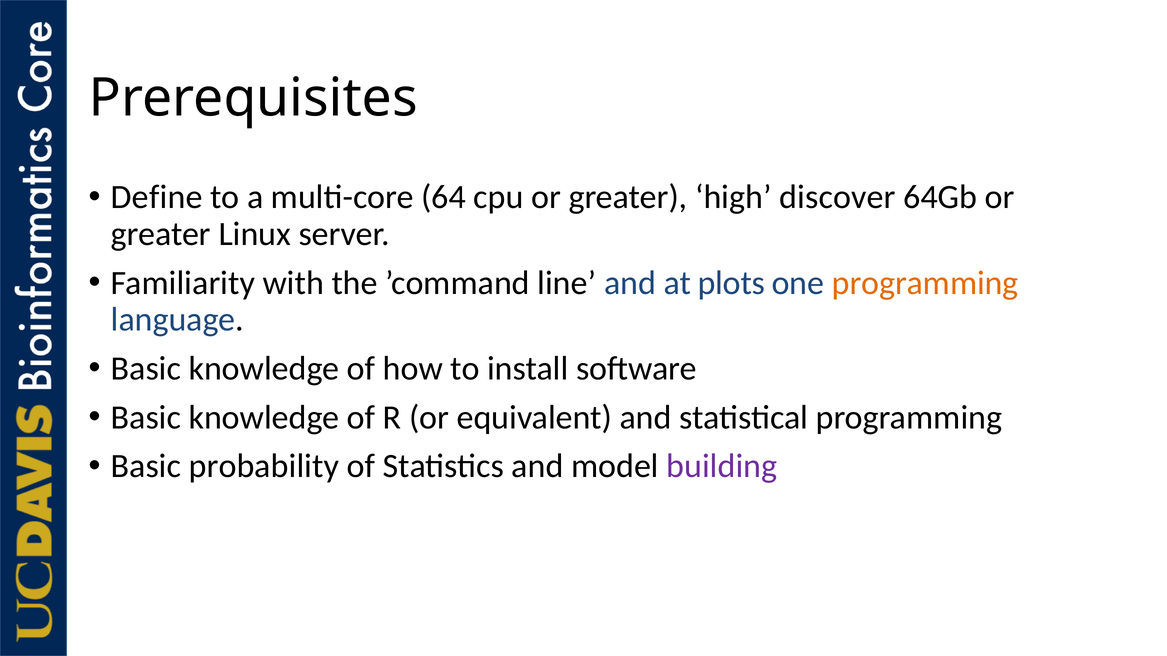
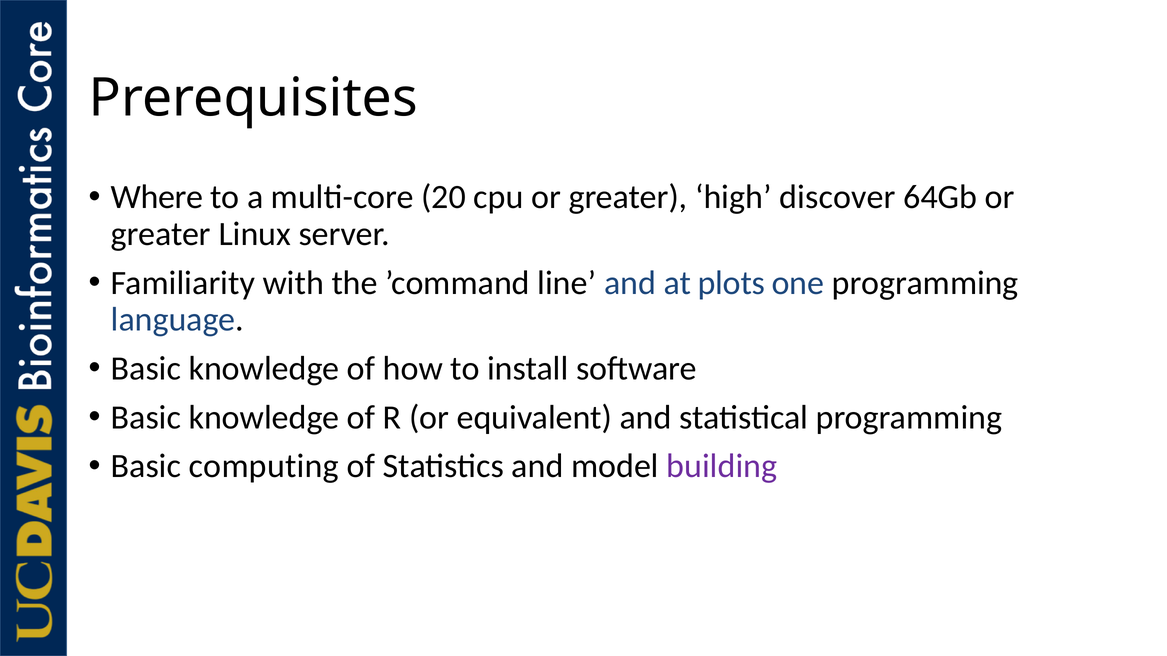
Define: Define -> Where (157, 197)
64: 64 -> 20 (443, 197)
programming colour: orange -> black (925, 283)
probability: probability -> computing (264, 467)
